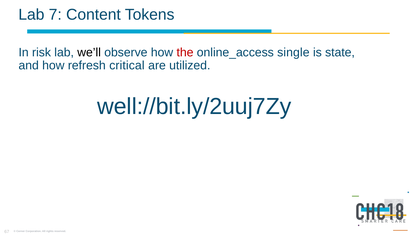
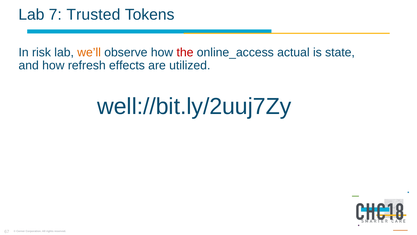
Content: Content -> Trusted (93, 15)
we’ll colour: black -> orange (89, 52)
single: single -> actual (293, 52)
critical: critical -> effects (127, 65)
